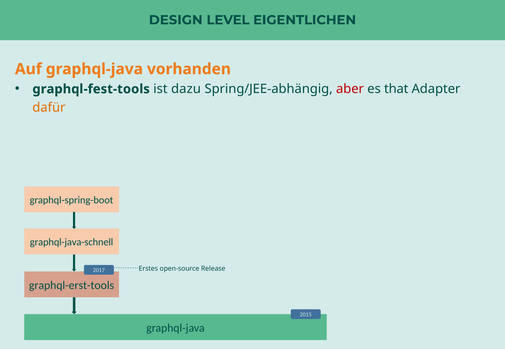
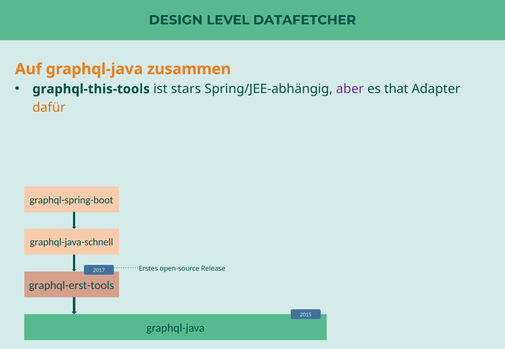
EIGENTLICHEN: EIGENTLICHEN -> DATAFETCHER (305, 20)
vorhanden: vorhanden -> zusammen (189, 69)
graphql-fest-tools: graphql-fest-tools -> graphql-this-tools (91, 89)
dazu: dazu -> stars (186, 89)
aber colour: red -> purple (350, 89)
